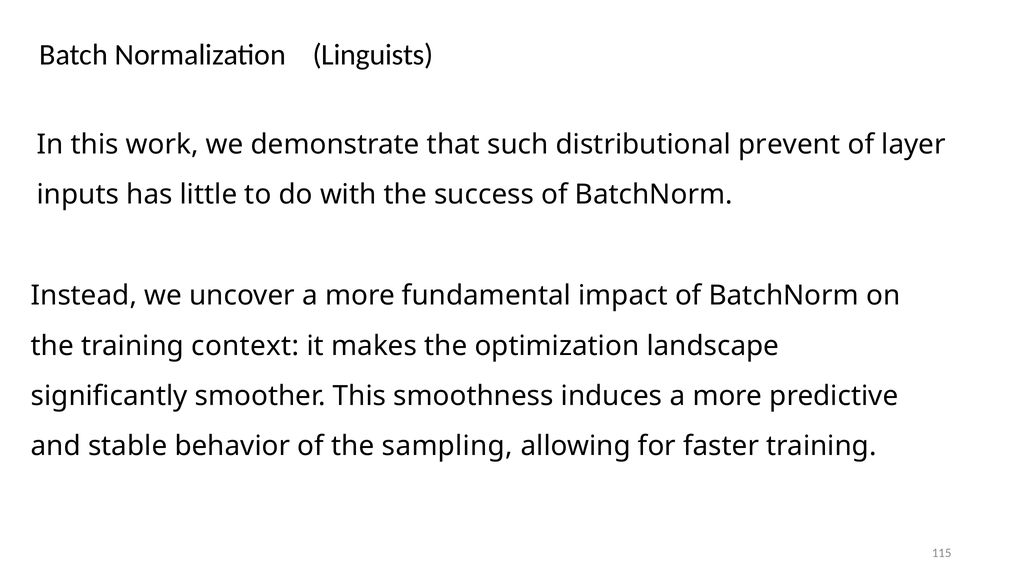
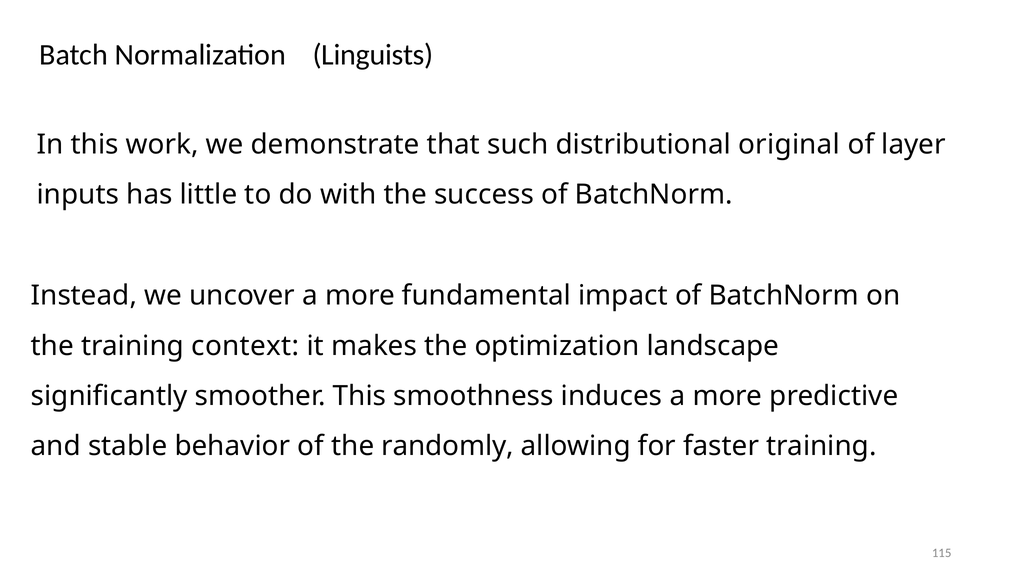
prevent: prevent -> original (789, 144)
sampling: sampling -> randomly (448, 446)
